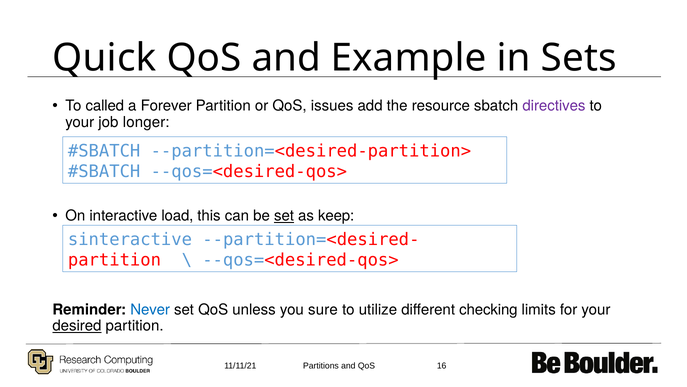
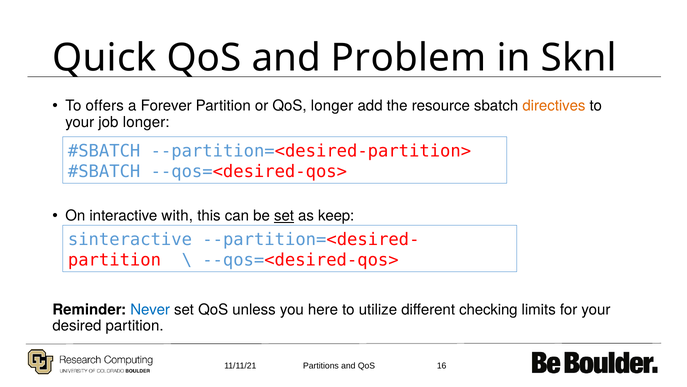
Example: Example -> Problem (409, 58)
Sets: Sets -> Sknl (579, 58)
called: called -> offers (105, 106)
QoS issues: issues -> longer (332, 106)
directives colour: purple -> orange (554, 106)
load: load -> with (177, 216)
sure: sure -> here (323, 309)
desired underline: present -> none (77, 325)
